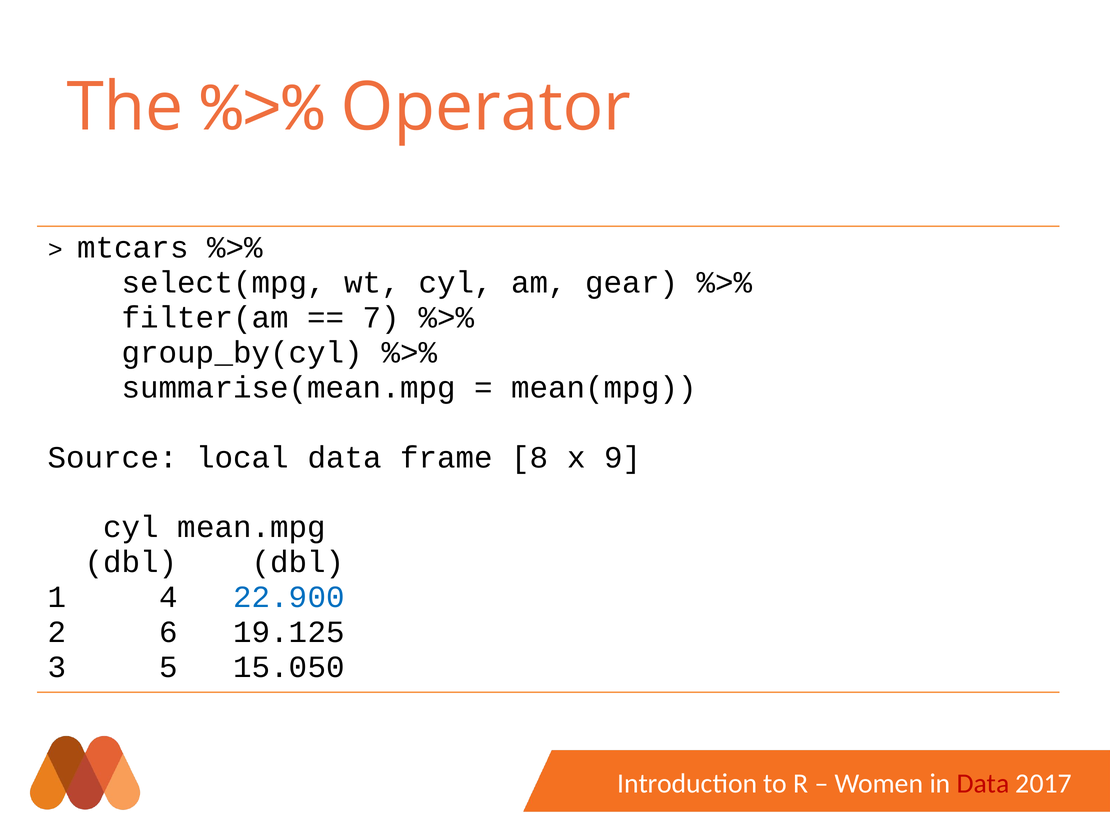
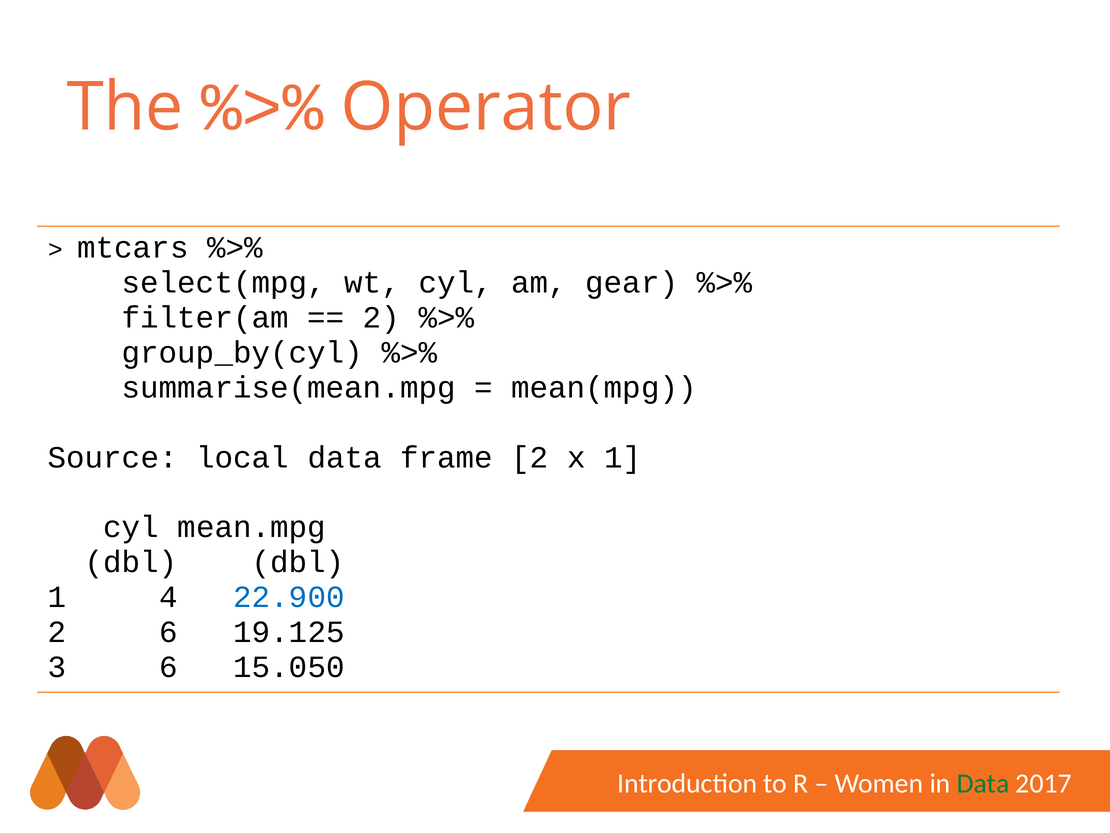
7: 7 -> 2 (381, 317)
frame 8: 8 -> 2 (530, 457)
x 9: 9 -> 1 (623, 457)
3 5: 5 -> 6 (168, 667)
Data colour: red -> green (983, 783)
